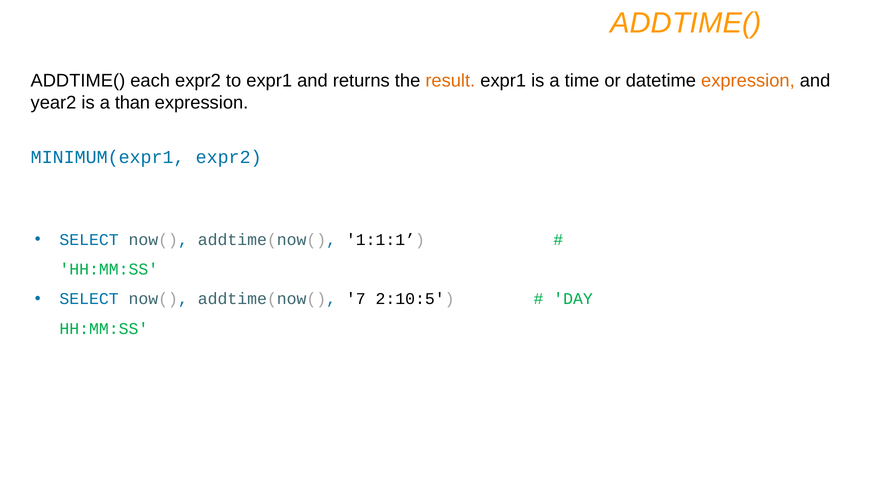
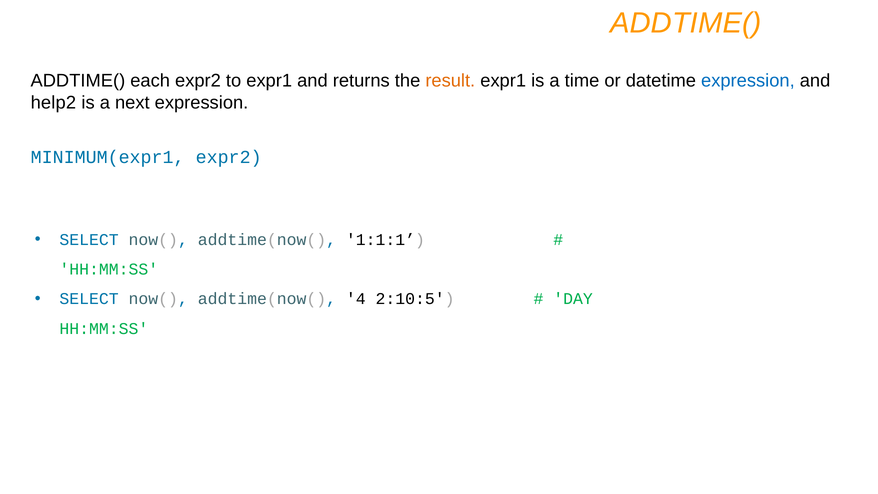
expression colour: orange -> blue (748, 81)
year2: year2 -> help2 (53, 103)
than: than -> next (132, 103)
7: 7 -> 4 (356, 299)
